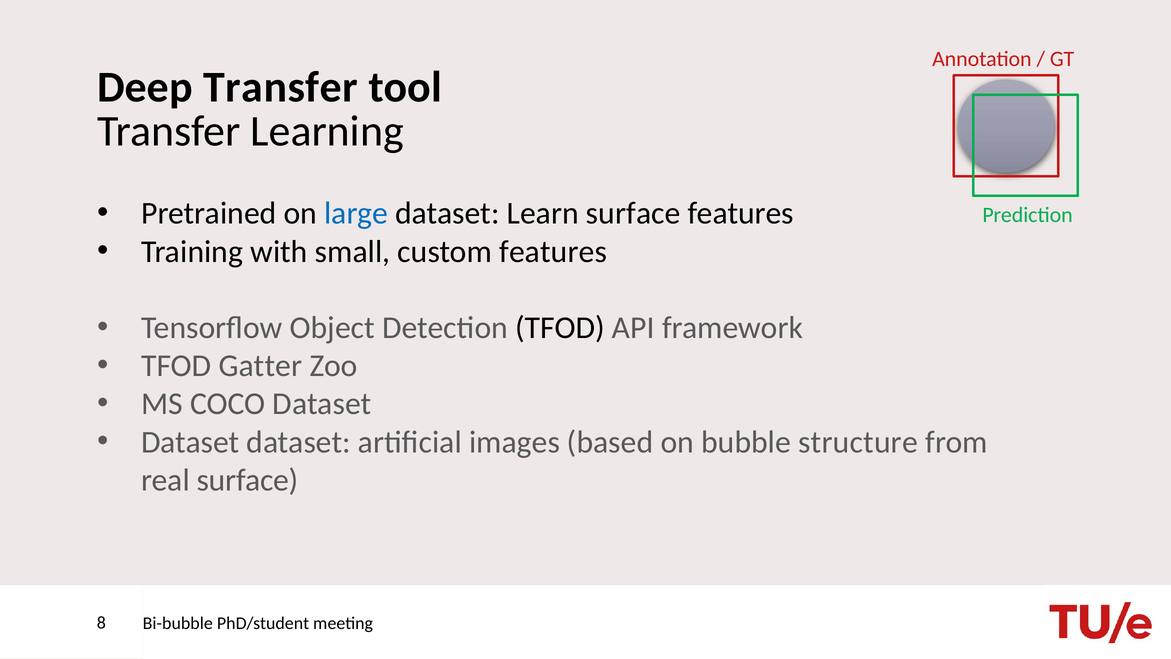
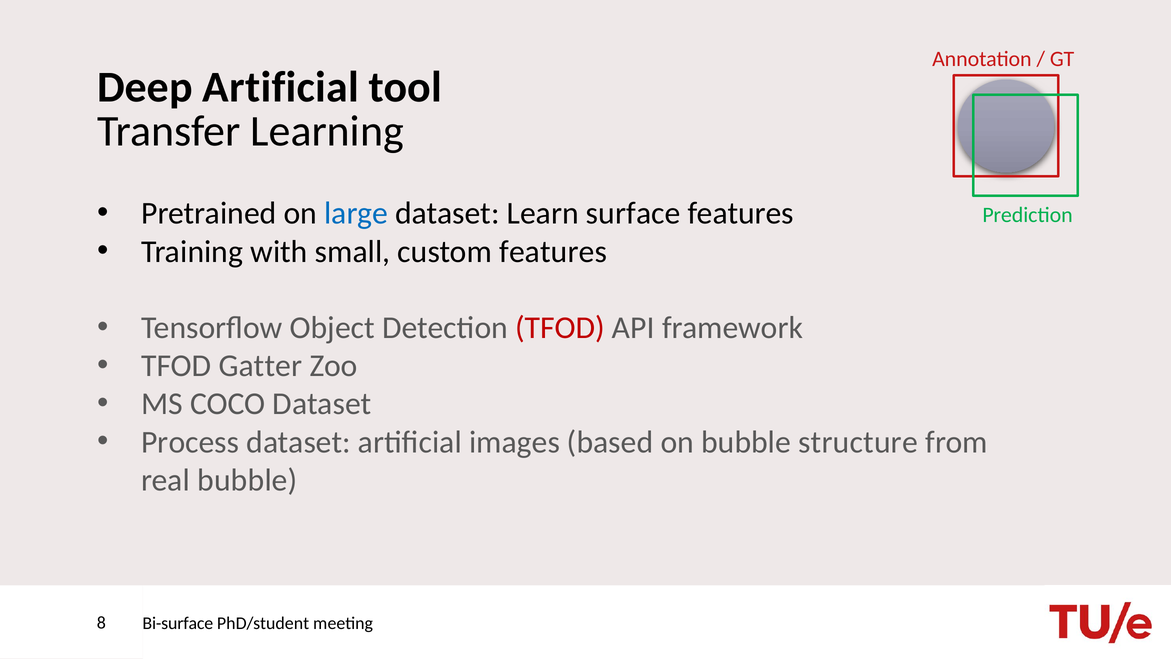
Deep Transfer: Transfer -> Artificial (281, 87)
TFOD colour: black -> red (560, 328)
Dataset: Dataset -> Process (190, 442)
real surface: surface -> bubble (247, 480)
Bi-bubble: Bi-bubble -> Bi-surface (178, 623)
